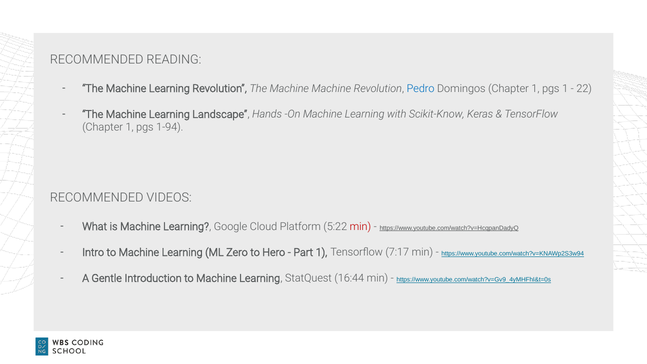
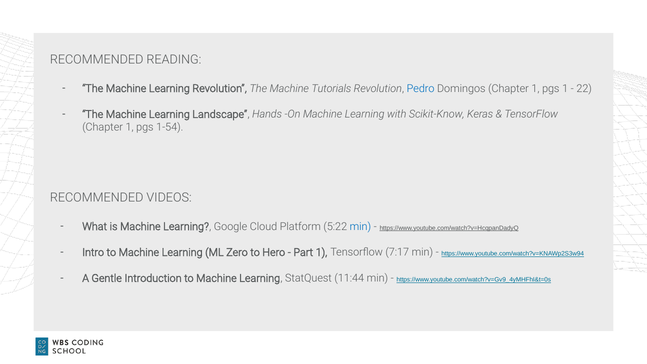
Machine Machine: Machine -> Tutorials (331, 88)
1-94: 1-94 -> 1-54 (170, 127)
min colour: red -> blue (360, 226)
16:44: 16:44 -> 11:44 (349, 278)
